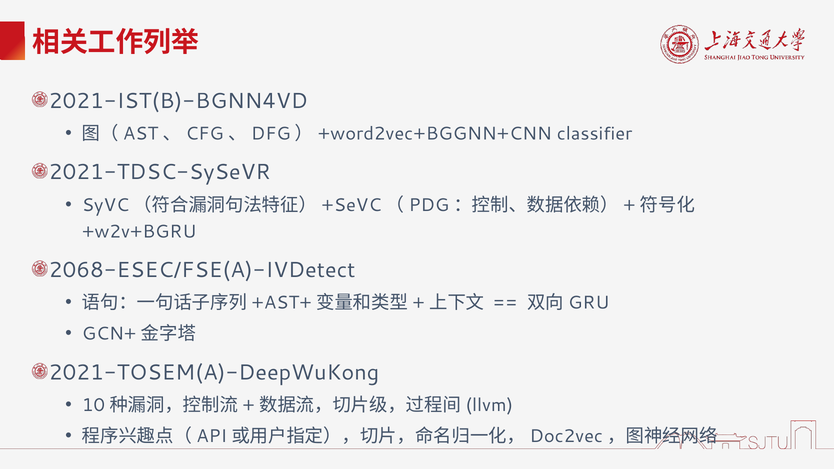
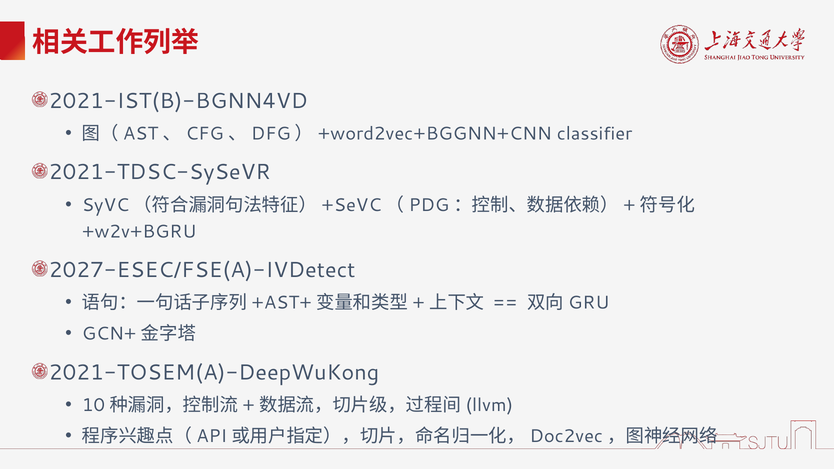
2068-ESEC/FSE(A)-IVDetect: 2068-ESEC/FSE(A)-IVDetect -> 2027-ESEC/FSE(A)-IVDetect (202, 270)
